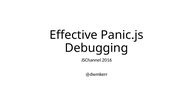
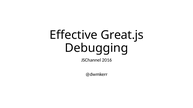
Panic.js: Panic.js -> Great.js (122, 35)
